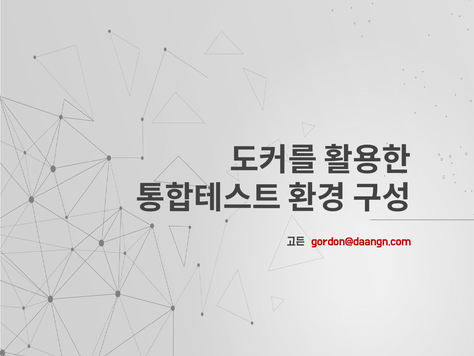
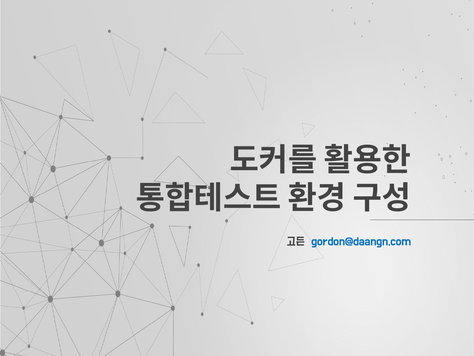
gordon@daangn.com colour: red -> blue (361, 241)
